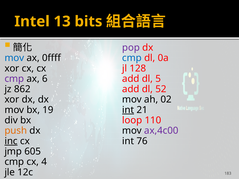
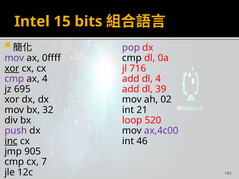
13: 13 -> 15 (62, 21)
mov colour: blue -> purple (14, 58)
cmp colour: blue -> black (132, 58)
xor underline: none -> present (12, 68)
128: 128 -> 716 (138, 68)
ax 6: 6 -> 4 (45, 79)
dl 5: 5 -> 4 (158, 79)
862: 862 -> 695 (22, 89)
52: 52 -> 39 (161, 89)
19: 19 -> 32 (48, 110)
int underline: present -> none (128, 110)
110: 110 -> 520 (153, 120)
push colour: orange -> purple (16, 131)
76: 76 -> 46 (142, 141)
605: 605 -> 905 (33, 152)
4: 4 -> 7 (44, 162)
